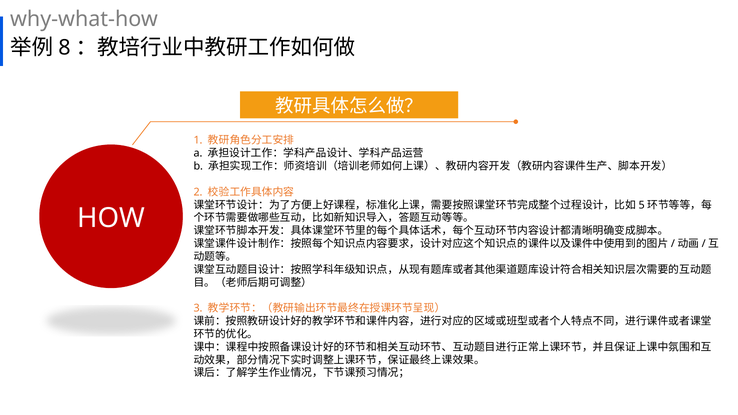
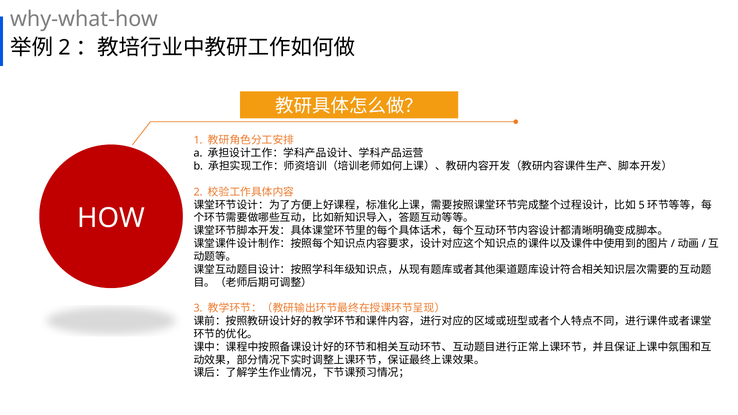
8: 8 -> 2 (64, 48)
